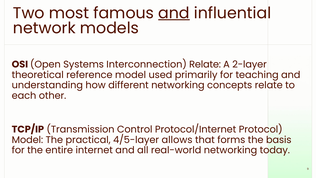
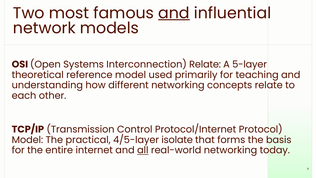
2-layer: 2-layer -> 5-layer (250, 64)
allows: allows -> isolate (177, 140)
all underline: none -> present (143, 150)
